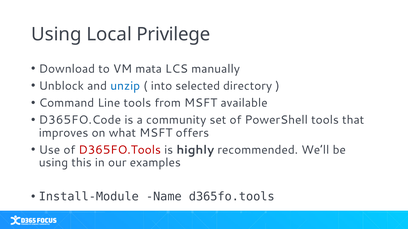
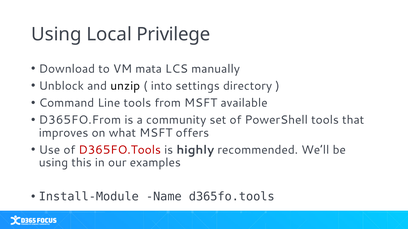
unzip colour: blue -> black (125, 86)
selected: selected -> settings (198, 86)
D365FO.Code: D365FO.Code -> D365FO.From (80, 120)
